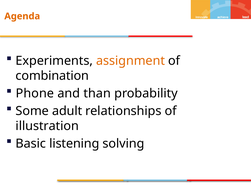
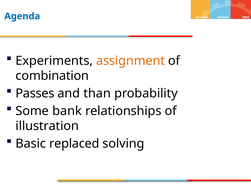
Agenda colour: orange -> blue (22, 16)
Phone: Phone -> Passes (35, 93)
adult: adult -> bank (67, 111)
listening: listening -> replaced (74, 144)
